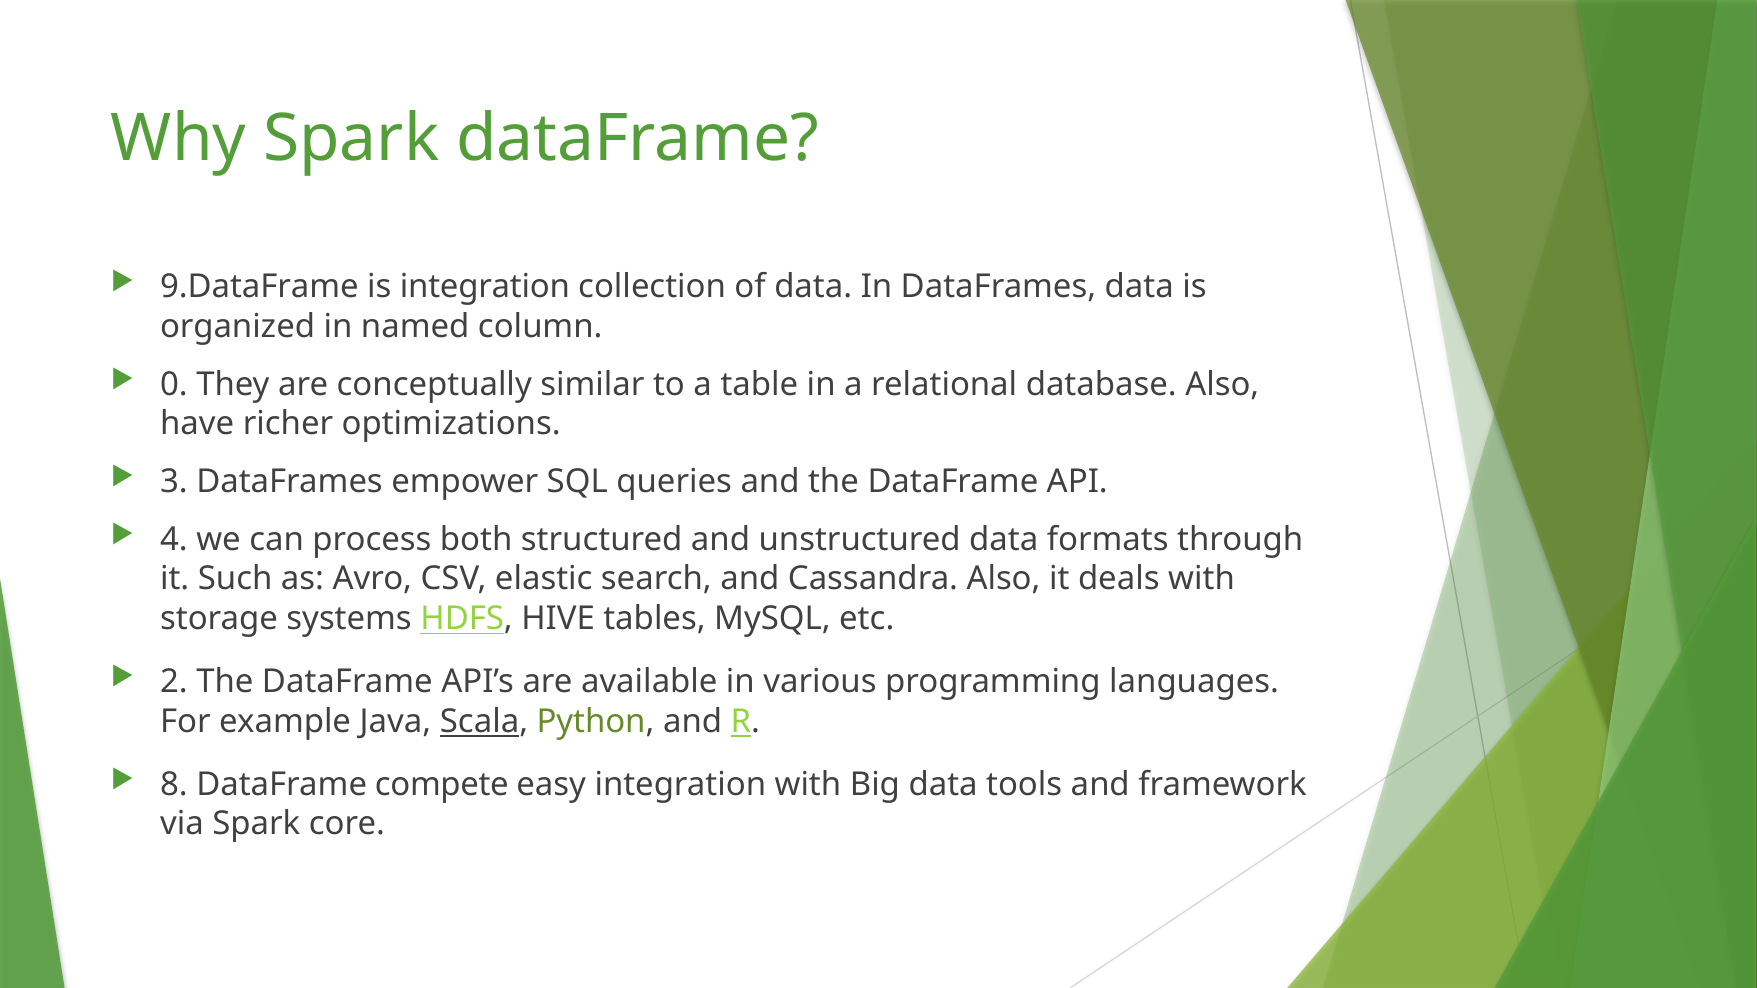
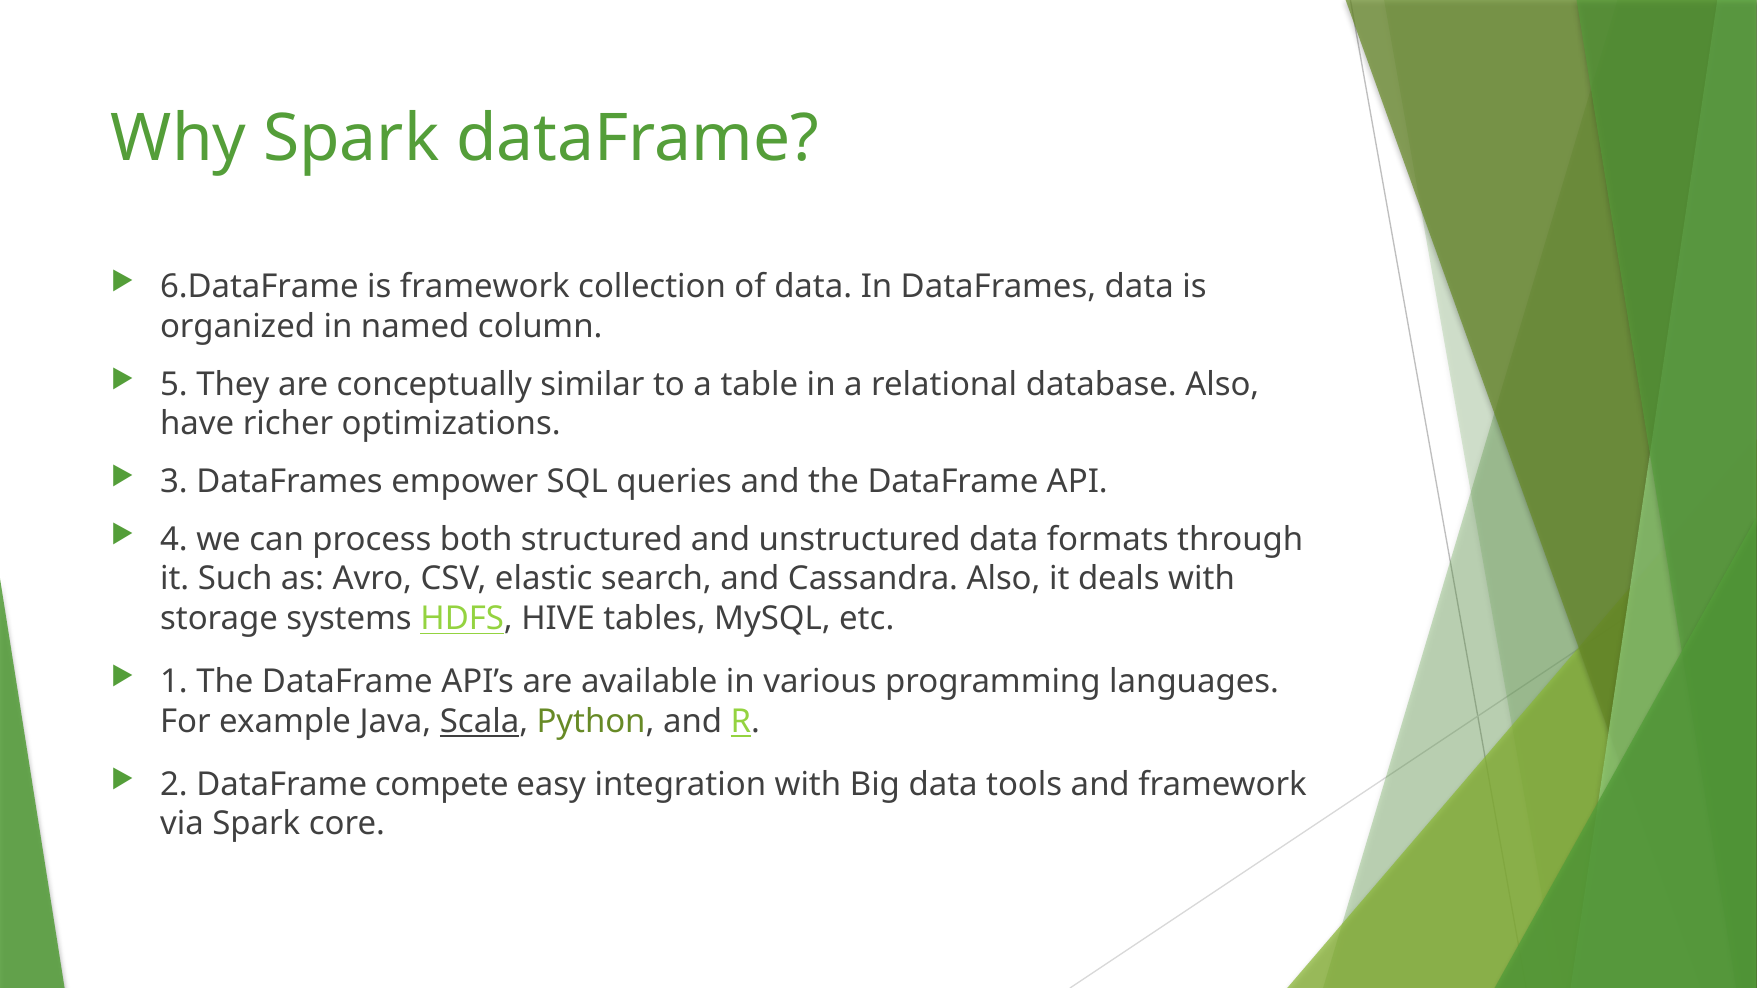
9.DataFrame: 9.DataFrame -> 6.DataFrame (259, 287)
is integration: integration -> framework (485, 287)
0: 0 -> 5 (174, 384)
2: 2 -> 1 (174, 682)
8: 8 -> 2 (174, 784)
